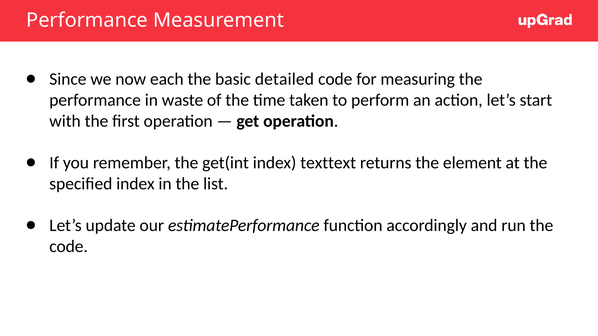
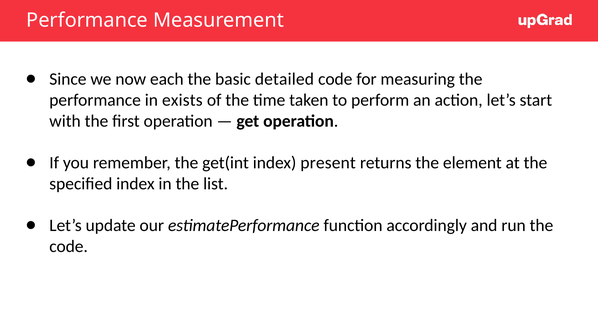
waste: waste -> exists (182, 100)
texttext: texttext -> present (328, 163)
